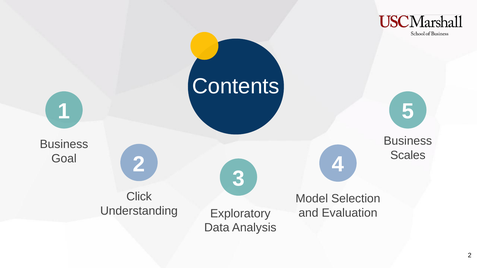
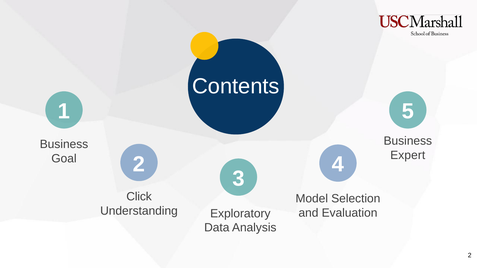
Scales: Scales -> Expert (408, 155)
